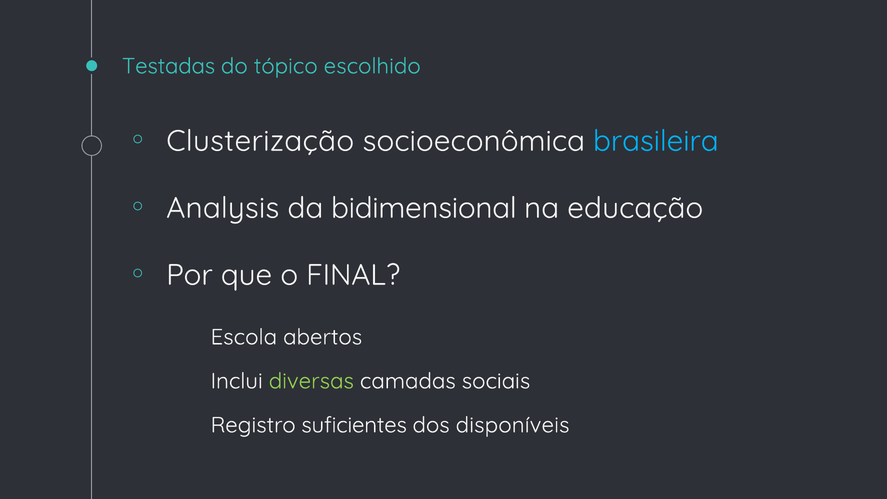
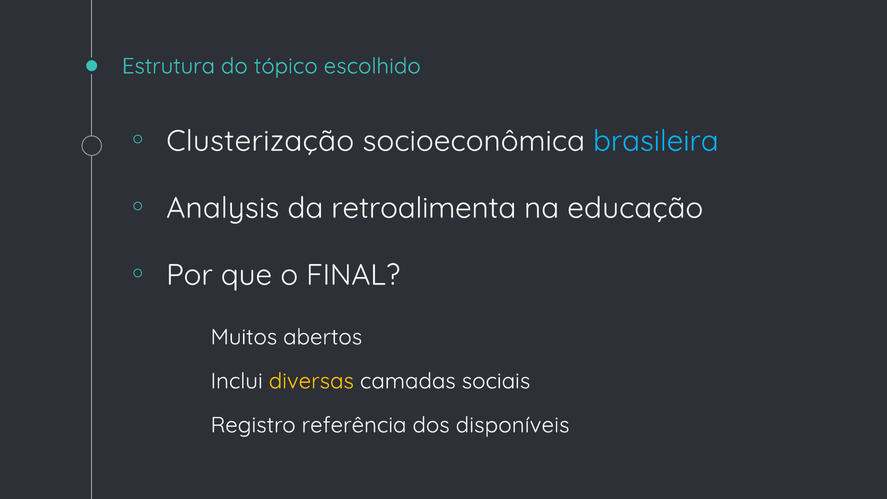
Testadas: Testadas -> Estrutura (168, 66)
bidimensional: bidimensional -> retroalimenta (424, 208)
Escola: Escola -> Muitos (244, 337)
diversas colour: light green -> yellow (311, 381)
suficientes: suficientes -> referência (354, 425)
